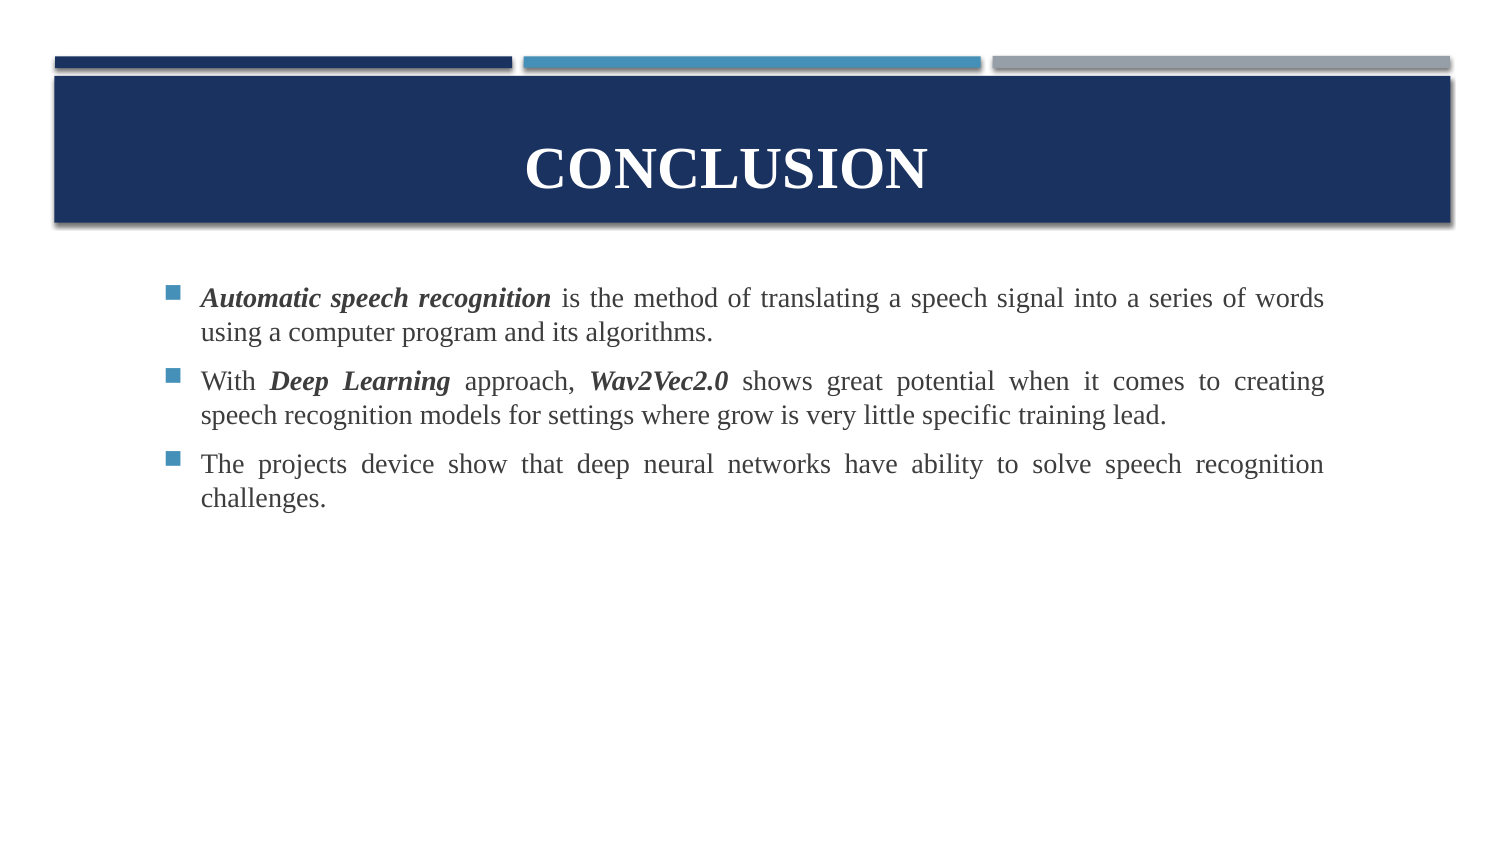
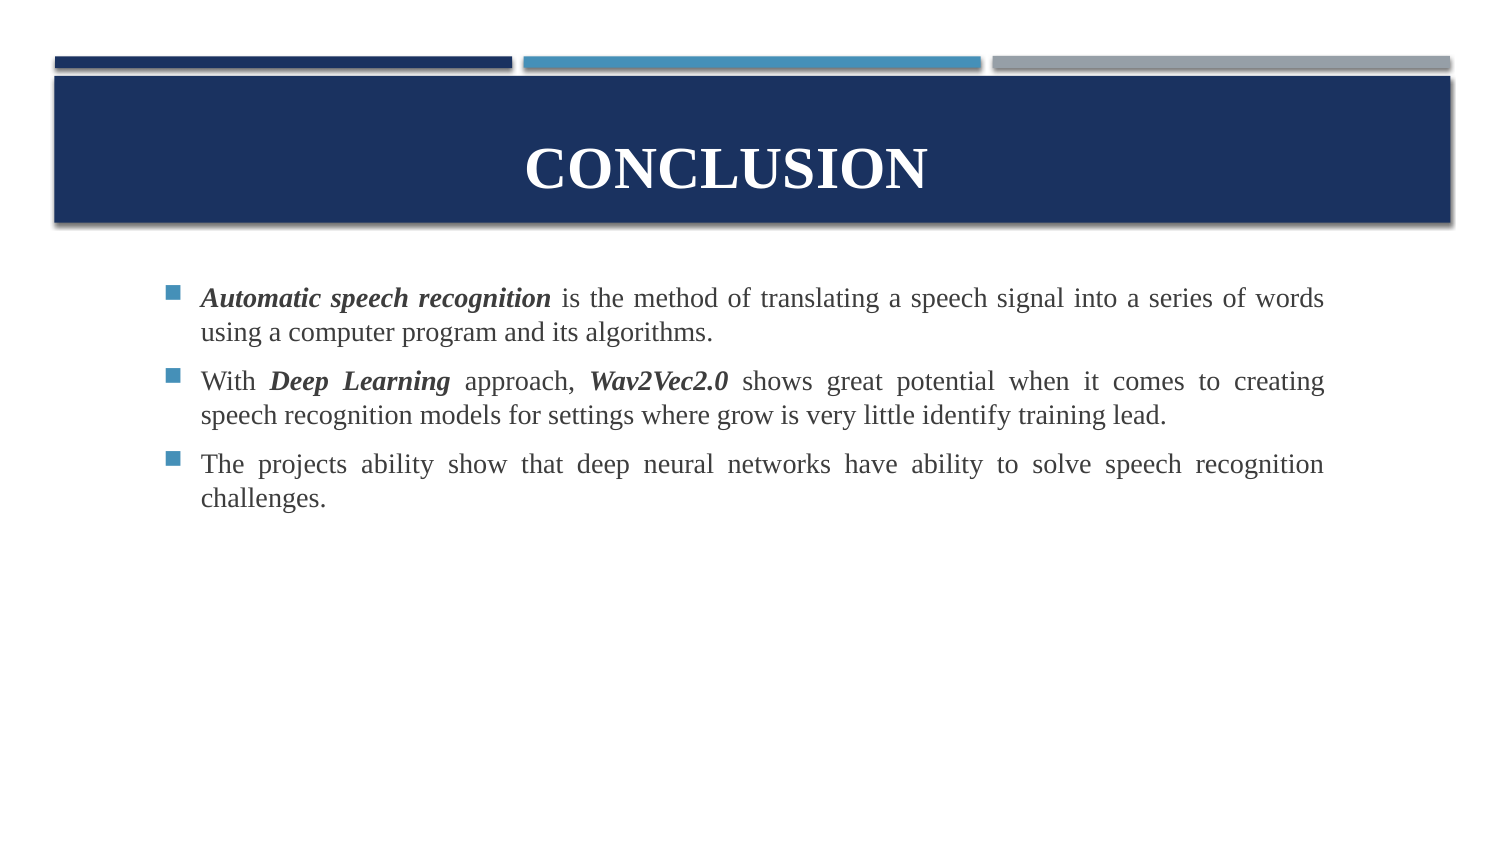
specific: specific -> identify (967, 415)
projects device: device -> ability (398, 464)
